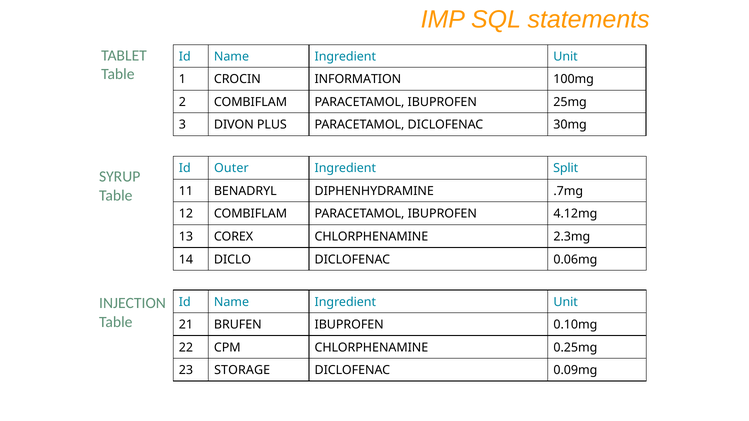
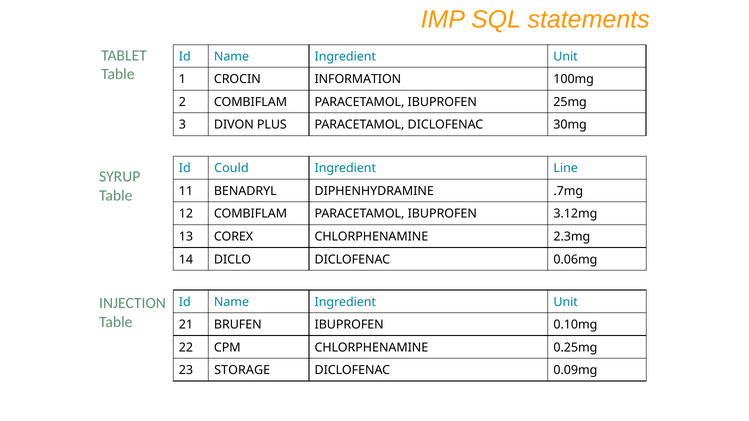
Outer: Outer -> Could (231, 168)
Split: Split -> Line (566, 168)
4.12mg: 4.12mg -> 3.12mg (575, 214)
